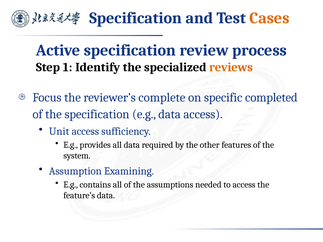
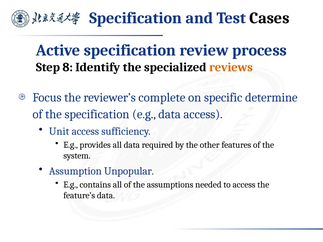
Cases colour: orange -> black (269, 18)
1: 1 -> 8 (68, 67)
completed: completed -> determine (271, 98)
Examining: Examining -> Unpopular (129, 171)
